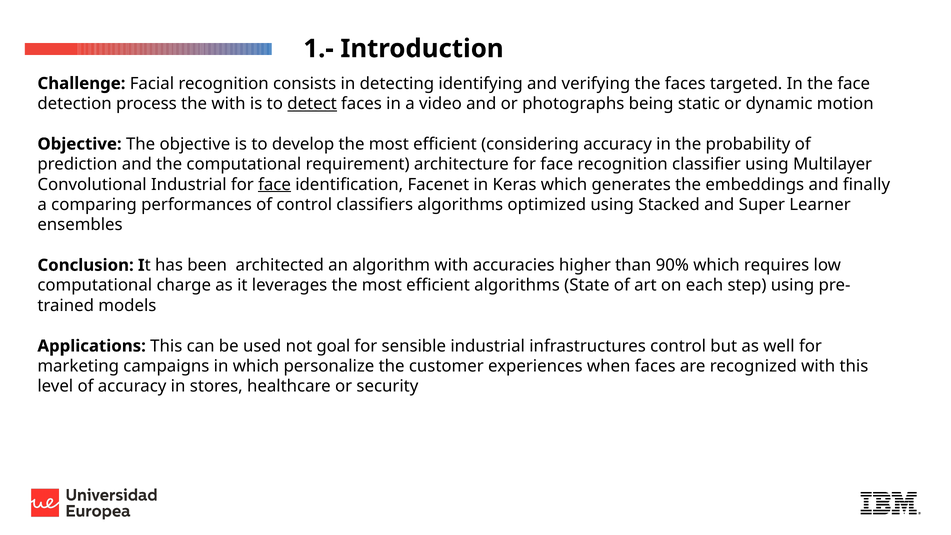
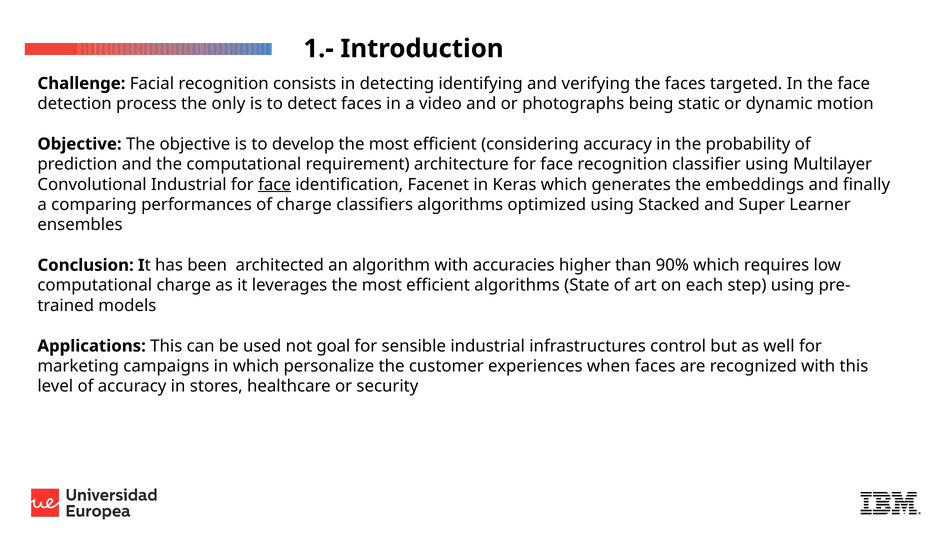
the with: with -> only (228, 104)
detect underline: present -> none (312, 104)
of control: control -> charge (304, 205)
